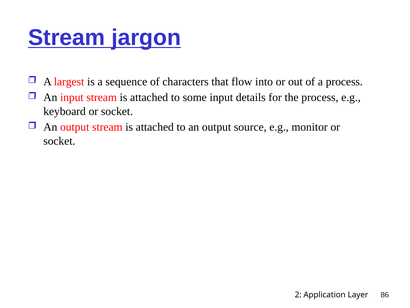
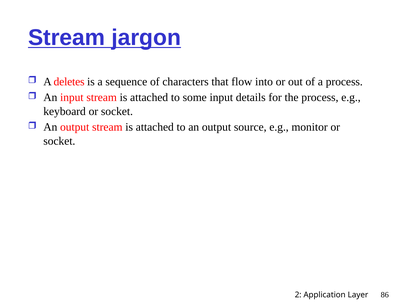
largest: largest -> deletes (69, 81)
